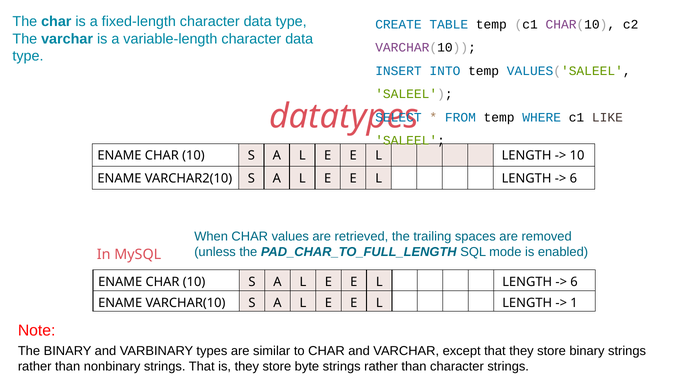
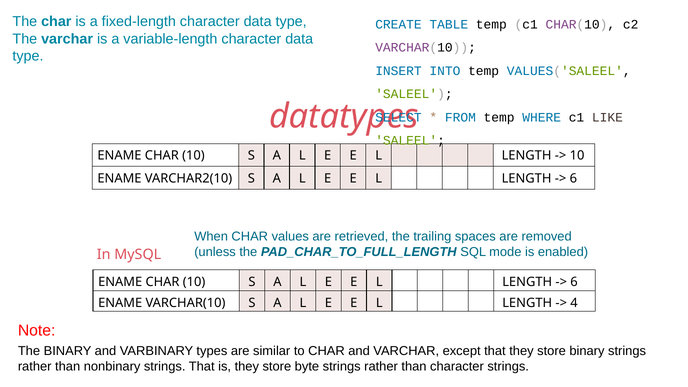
1: 1 -> 4 (574, 303)
